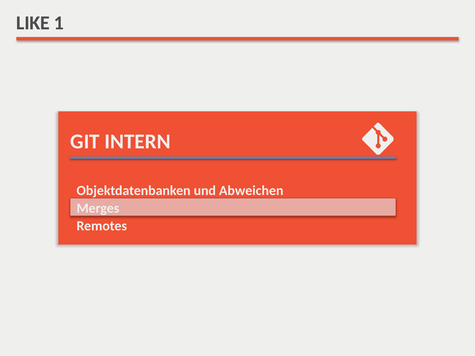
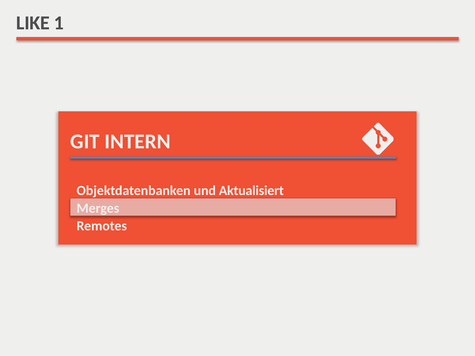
Abweichen: Abweichen -> Aktualisiert (251, 191)
